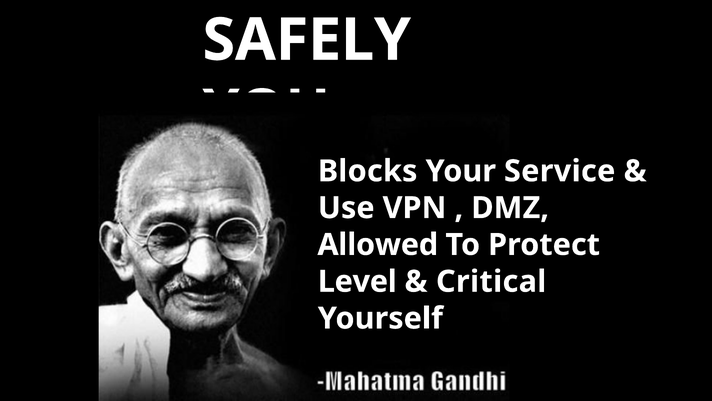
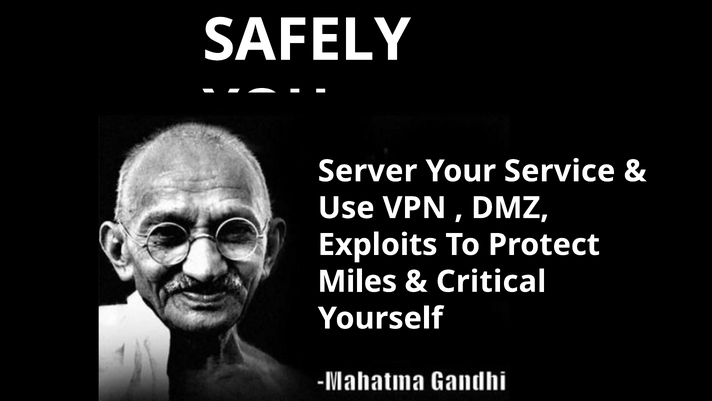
Blocks: Blocks -> Server (368, 171)
Allowed: Allowed -> Exploits (378, 245)
Level: Level -> Miles (357, 281)
